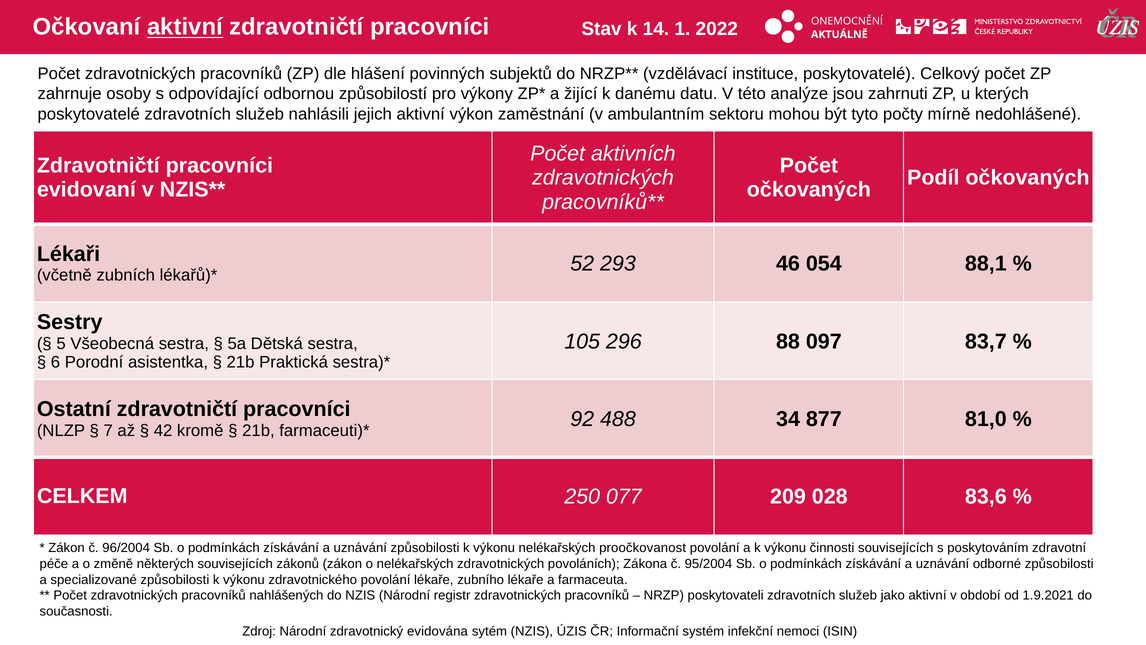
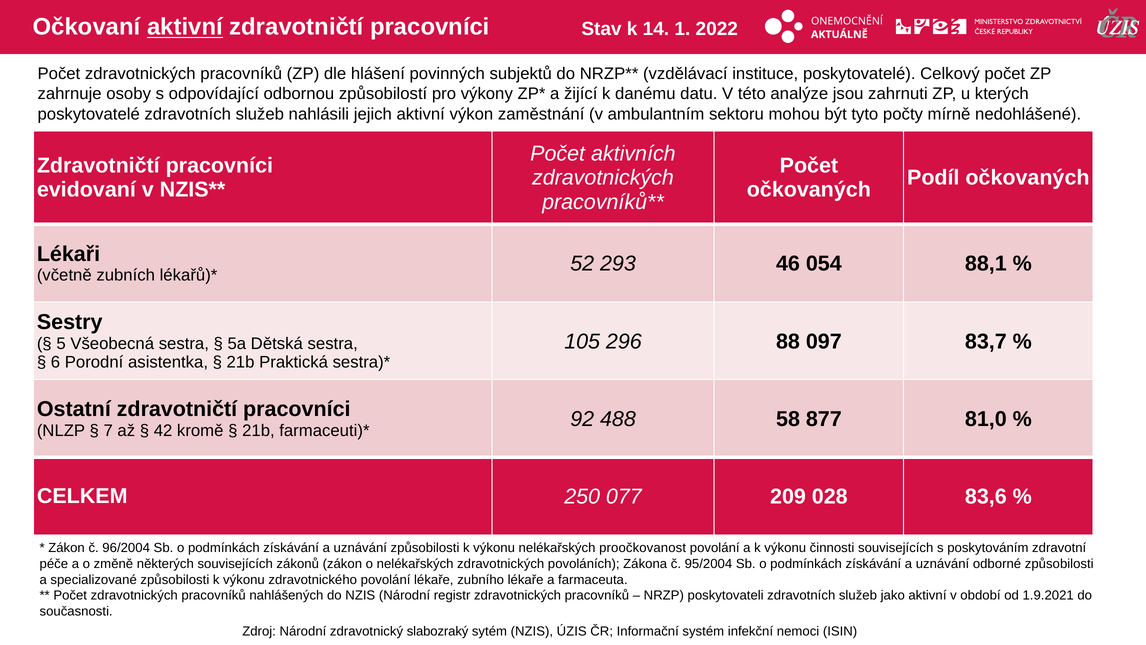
34: 34 -> 58 (788, 419)
evidována: evidována -> slabozraký (438, 631)
